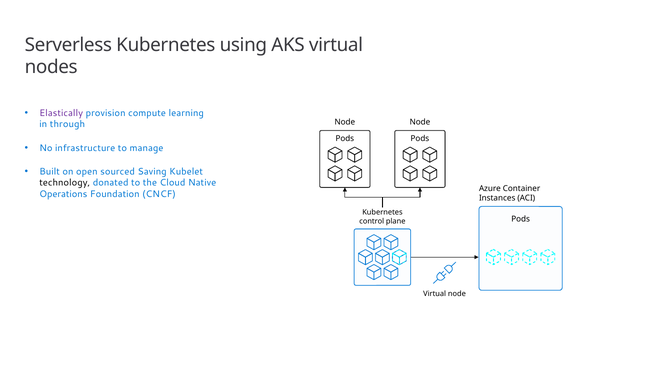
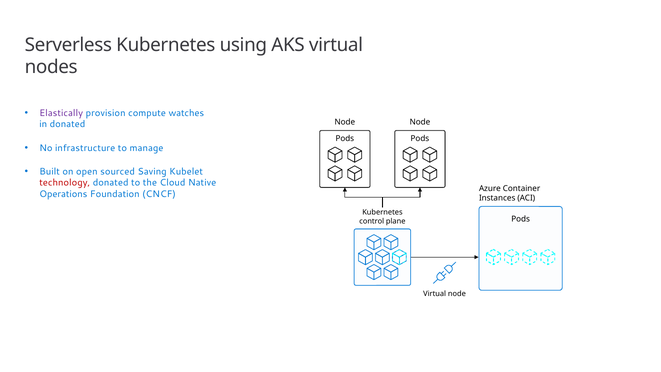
learning: learning -> watches (186, 113)
in through: through -> donated (68, 124)
technology colour: black -> red (65, 183)
